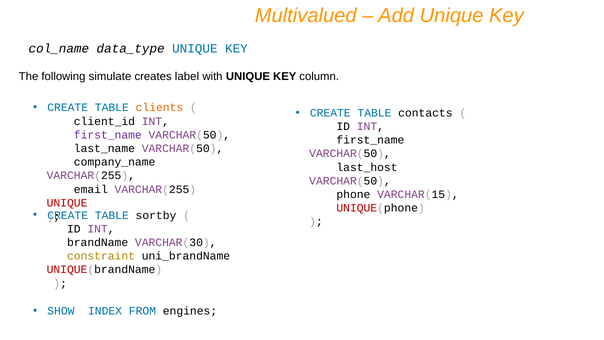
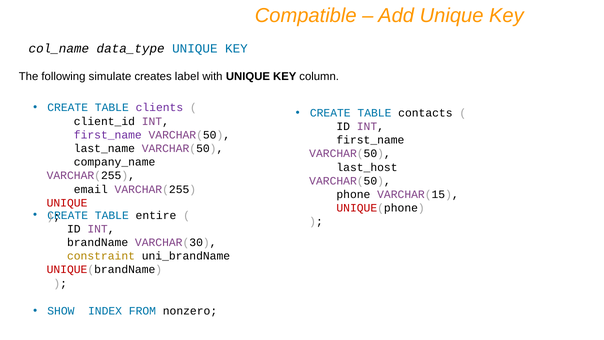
Multivalued: Multivalued -> Compatible (306, 16)
clients colour: orange -> purple (159, 108)
sortby: sortby -> entire (156, 215)
engines: engines -> nonzero (190, 311)
